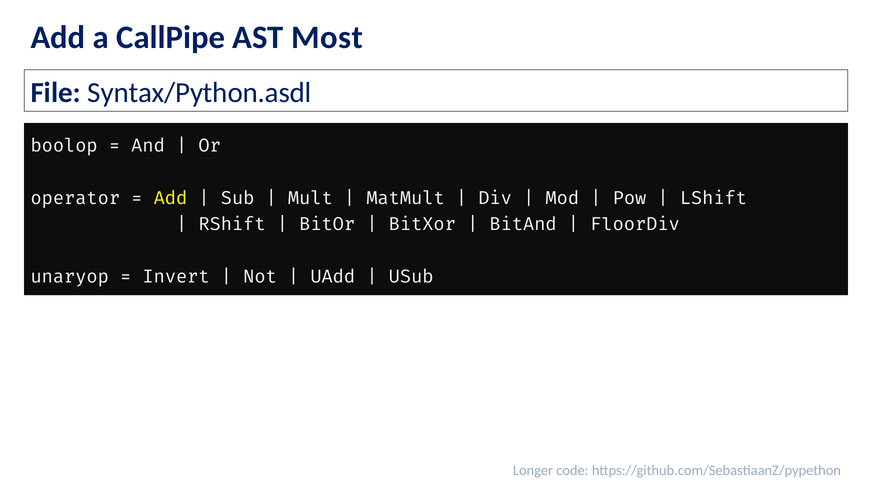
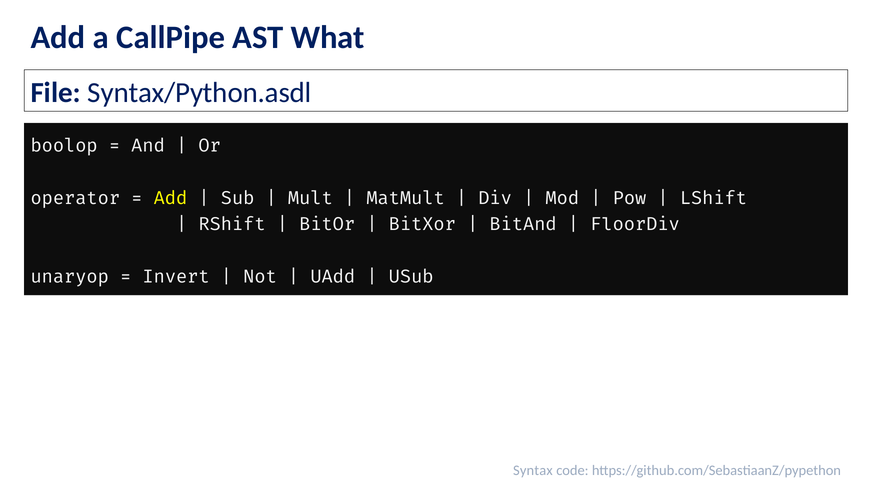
Most: Most -> What (328, 38)
Longer: Longer -> Syntax (533, 471)
